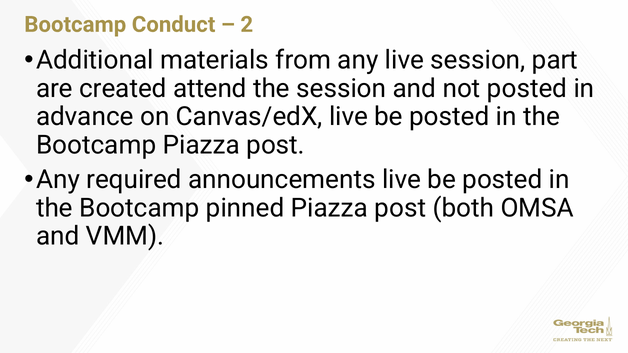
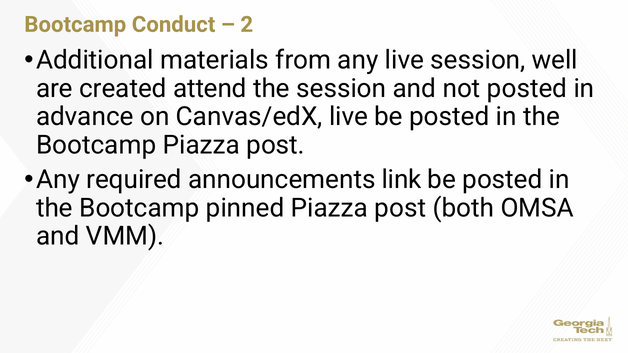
part: part -> well (555, 60)
announcements live: live -> link (402, 180)
